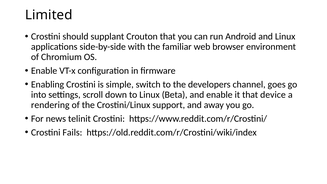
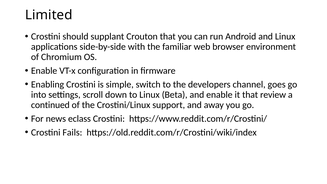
device: device -> review (273, 95)
rendering: rendering -> continued (50, 105)
telinit: telinit -> eclass (79, 119)
